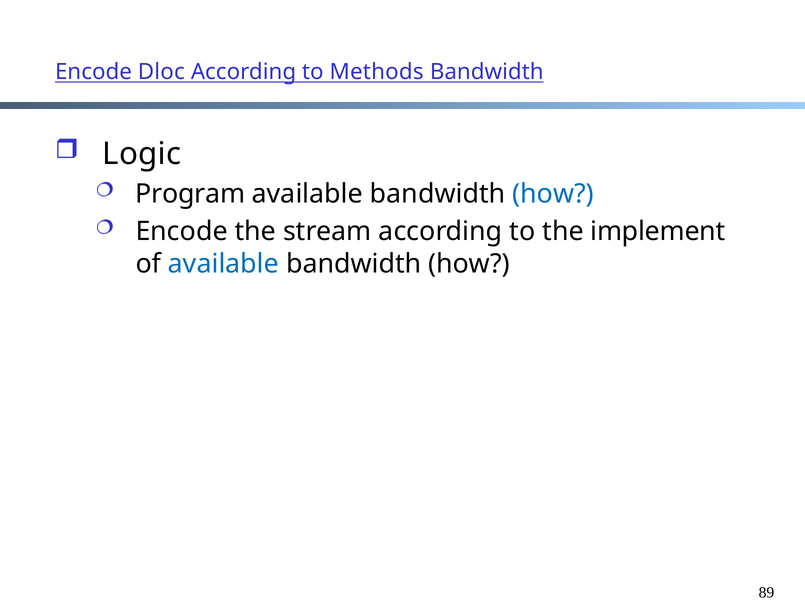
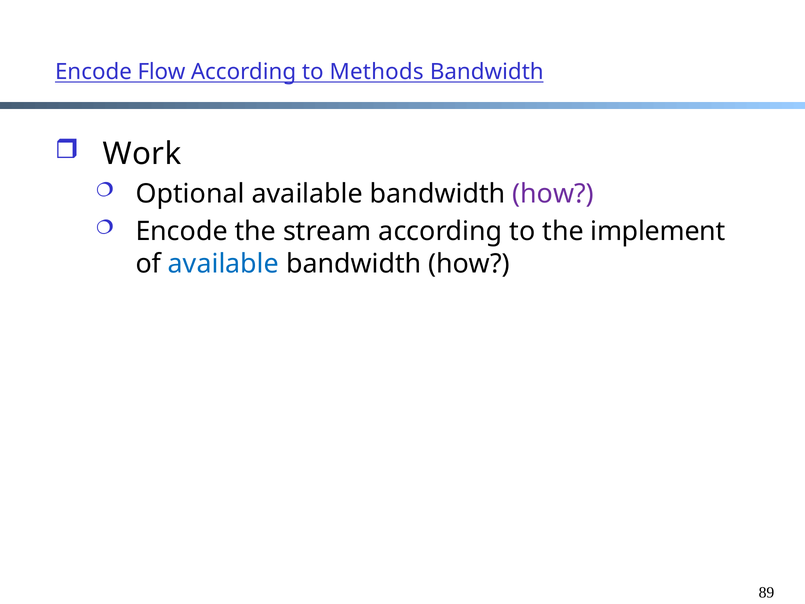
Dloc: Dloc -> Flow (162, 72)
Logic: Logic -> Work (142, 154)
Program: Program -> Optional (190, 194)
how colour: blue -> purple (553, 194)
